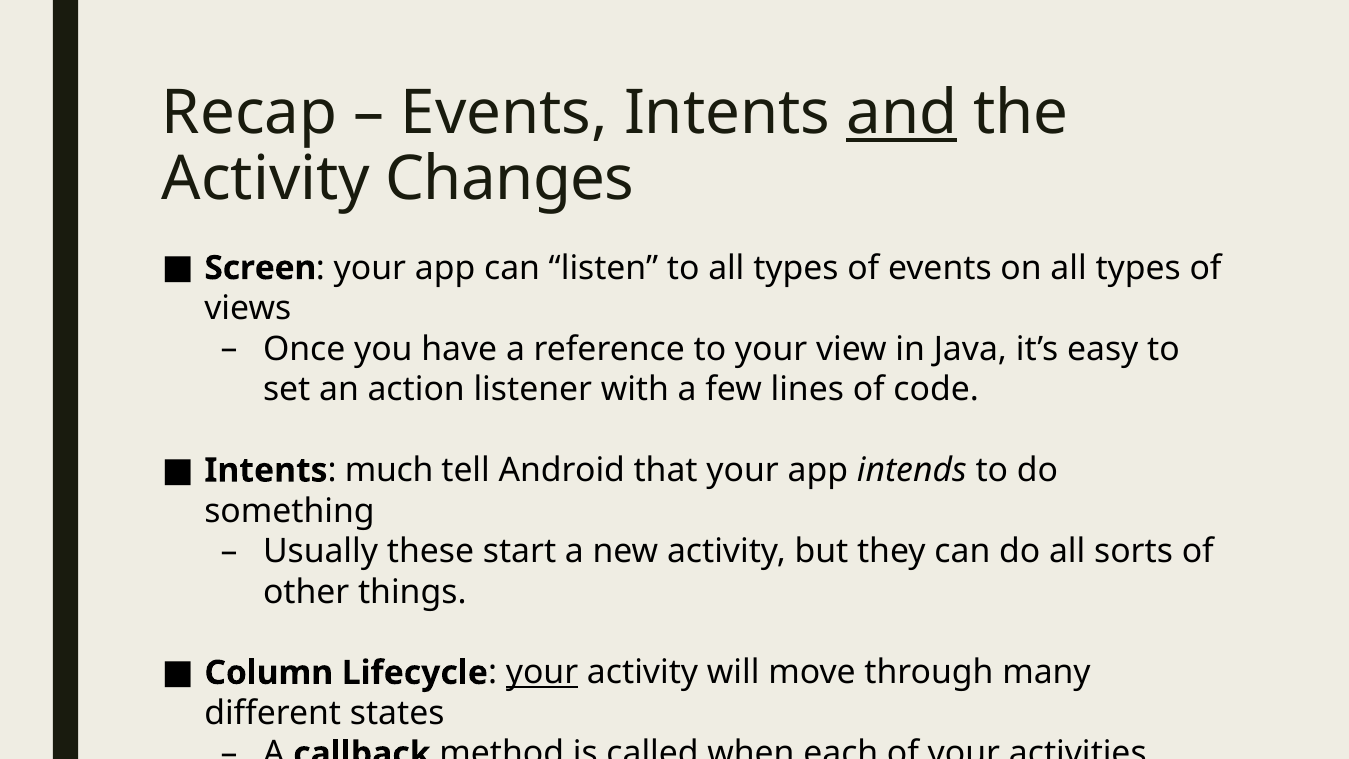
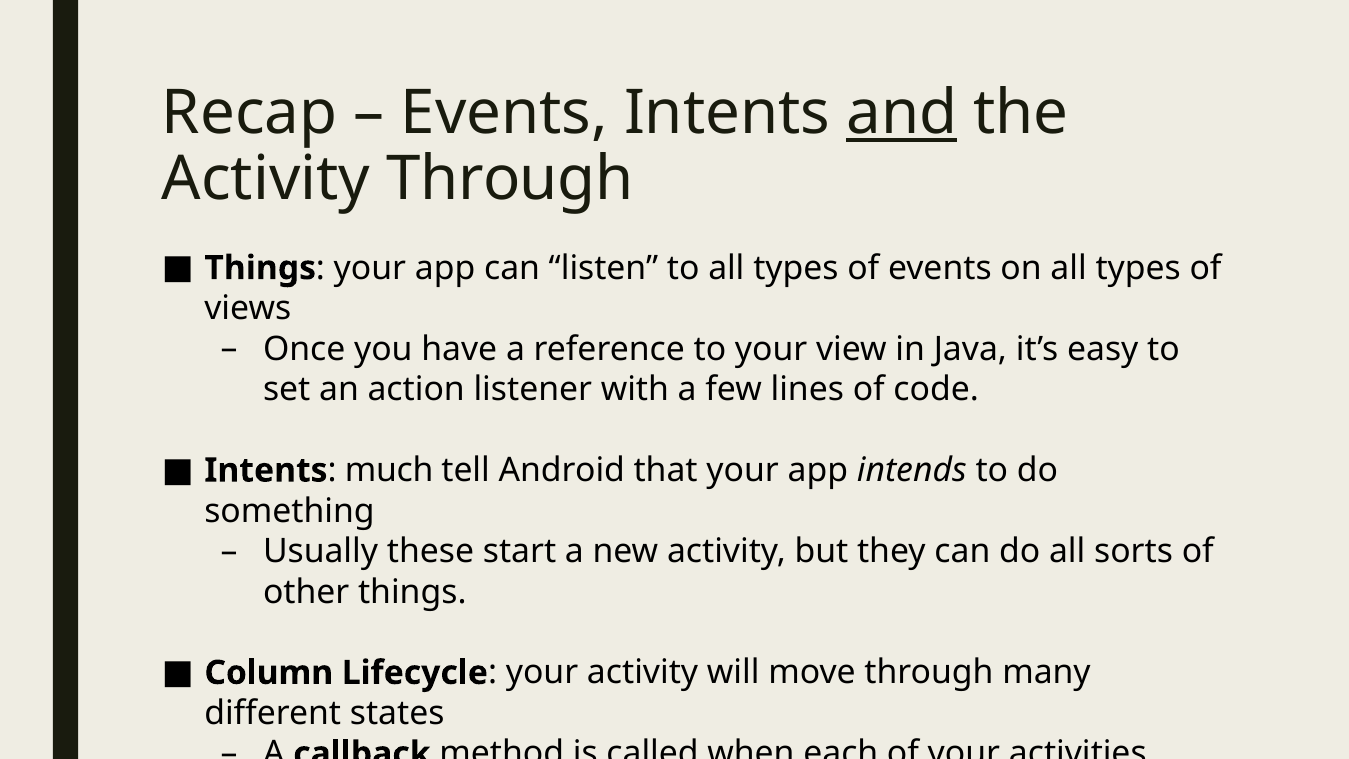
Activity Changes: Changes -> Through (510, 179)
Screen: Screen -> Things (260, 268)
your underline: present -> none (542, 673)
